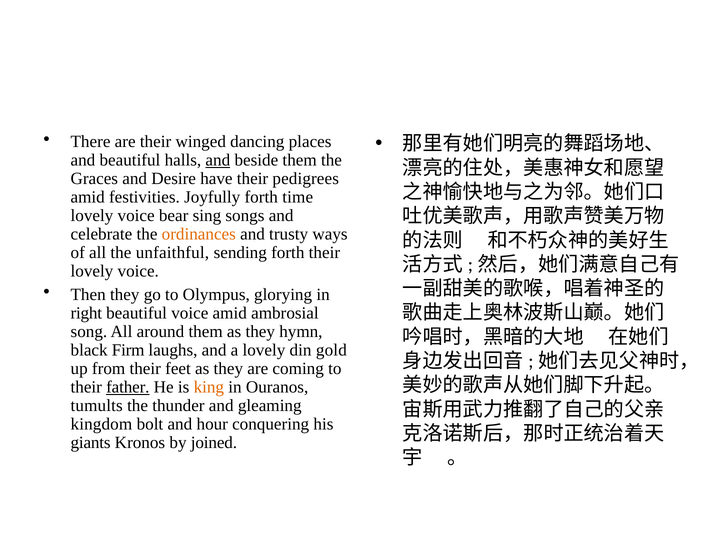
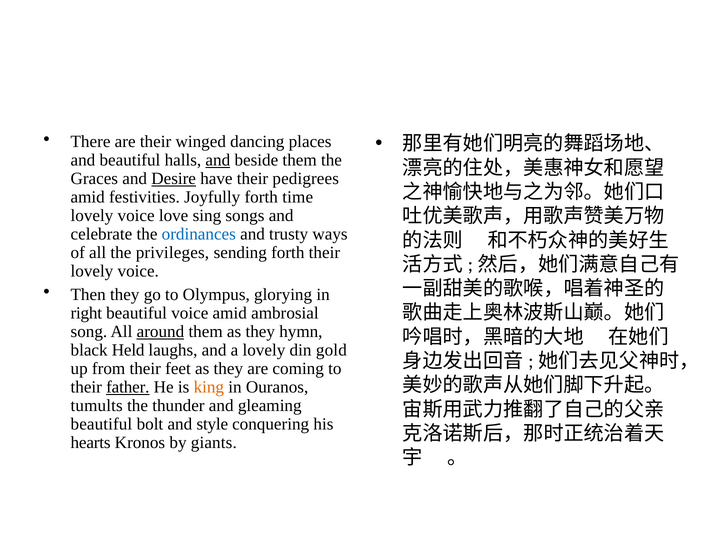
Desire underline: none -> present (174, 179)
bear: bear -> love (174, 216)
ordinances colour: orange -> blue (199, 234)
unfaithful: unfaithful -> privileges (172, 253)
around underline: none -> present (160, 332)
Firm: Firm -> Held (128, 350)
kingdom: kingdom -> beautiful (101, 424)
hour: hour -> style (212, 424)
giants: giants -> hearts (91, 442)
joined: joined -> giants (214, 442)
